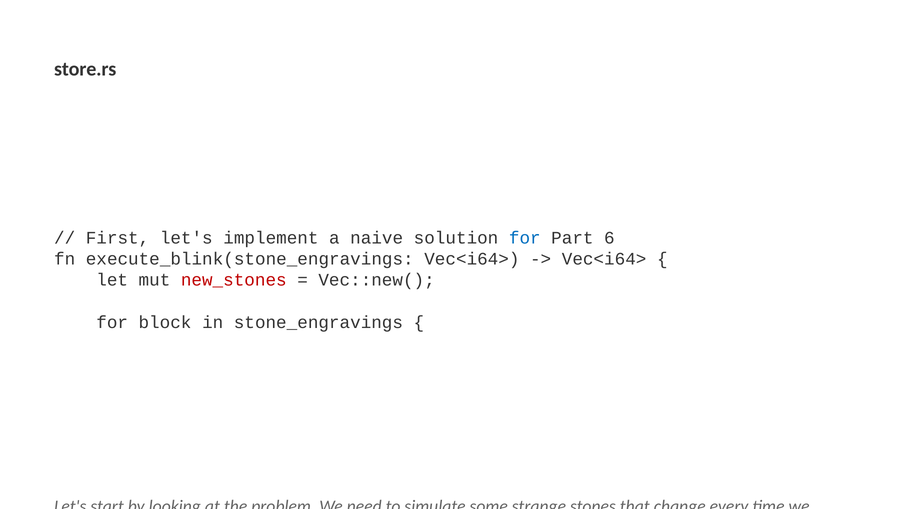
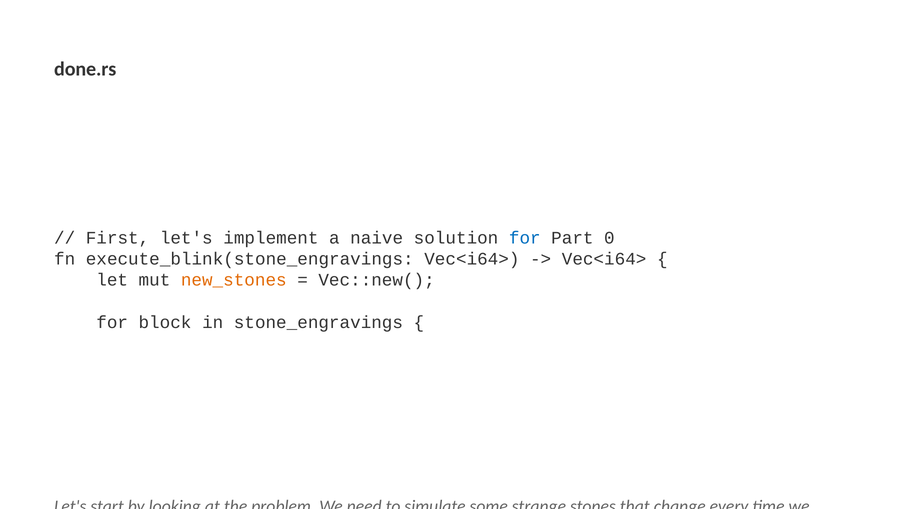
store.rs: store.rs -> done.rs (85, 69)
6: 6 -> 0 (609, 238)
new_stones colour: red -> orange (234, 280)
